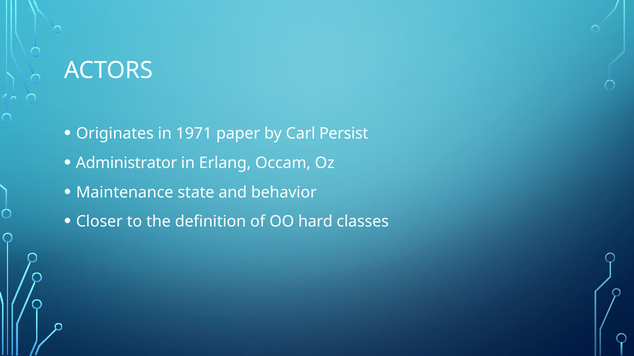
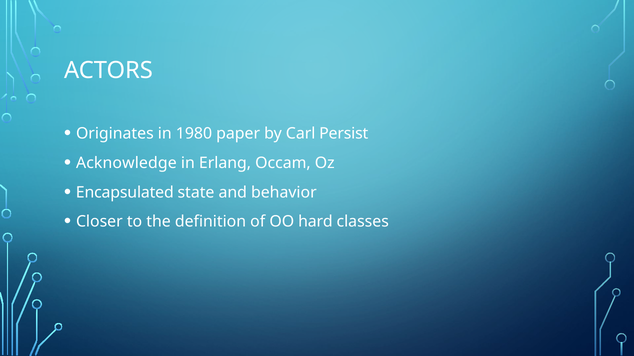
1971: 1971 -> 1980 (194, 134)
Administrator: Administrator -> Acknowledge (126, 163)
Maintenance: Maintenance -> Encapsulated (125, 193)
